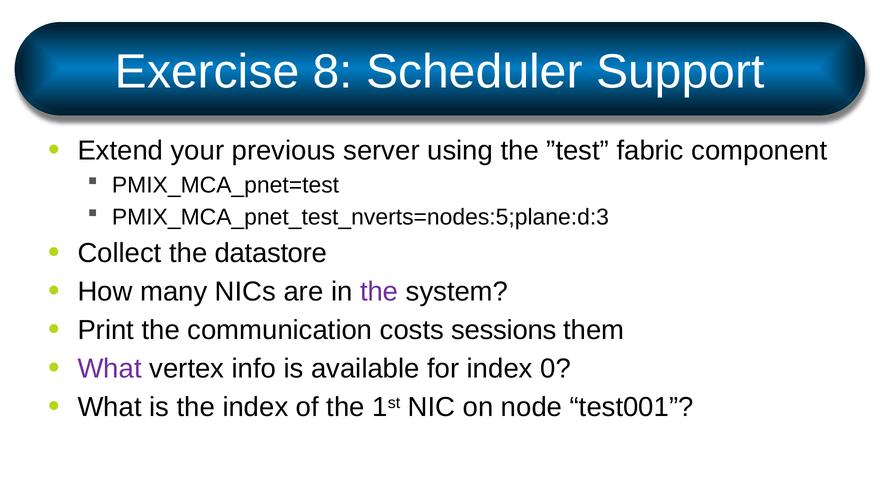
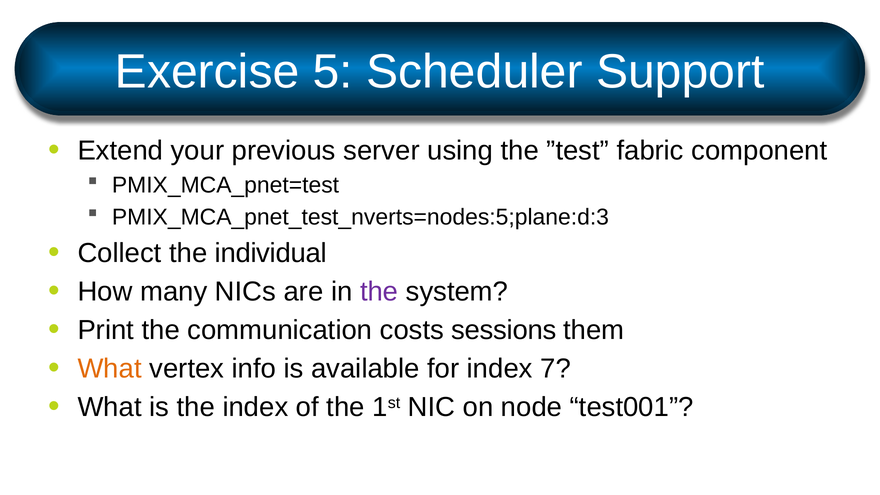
8: 8 -> 5 (333, 72)
datastore: datastore -> individual (271, 253)
What colour: purple -> orange (110, 369)
0: 0 -> 7 (556, 369)
